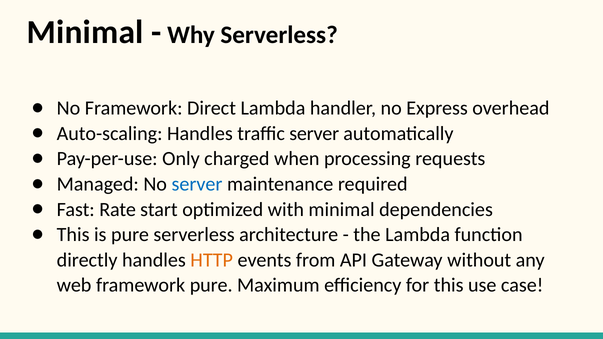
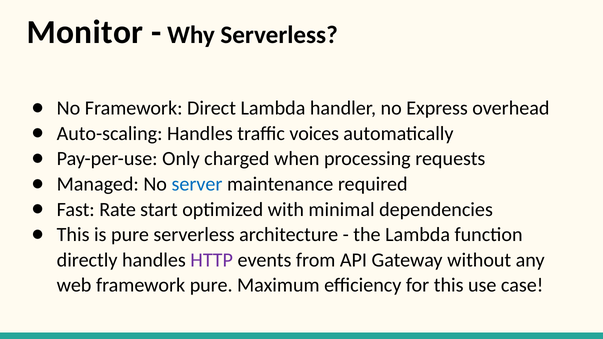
Minimal: Minimal -> Monitor (85, 32)
traffic server: server -> voices (314, 134)
HTTP colour: orange -> purple (212, 260)
